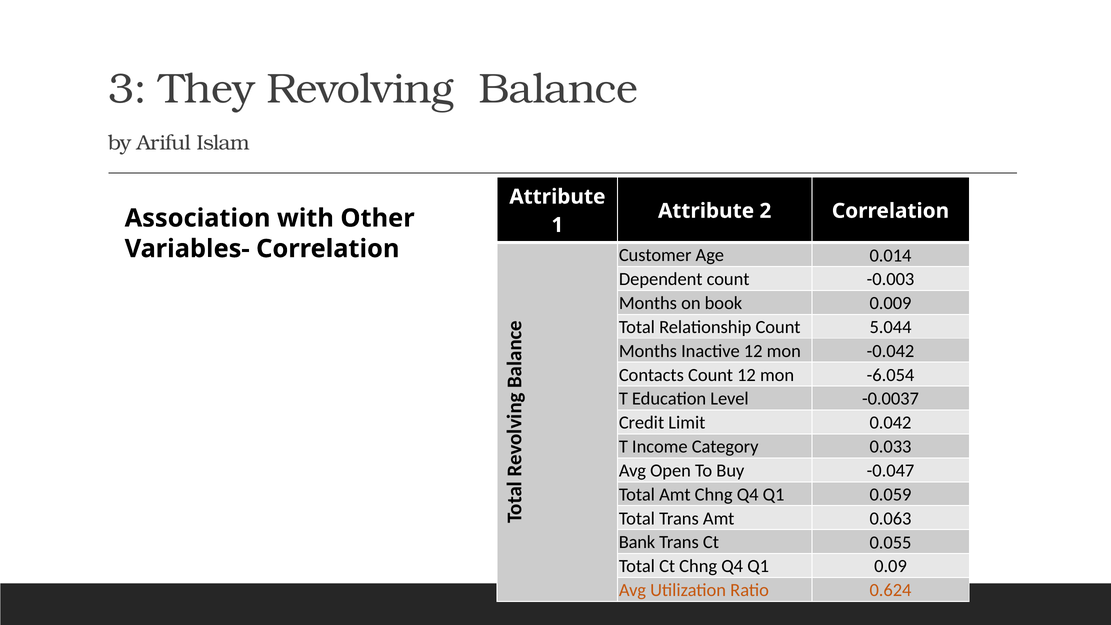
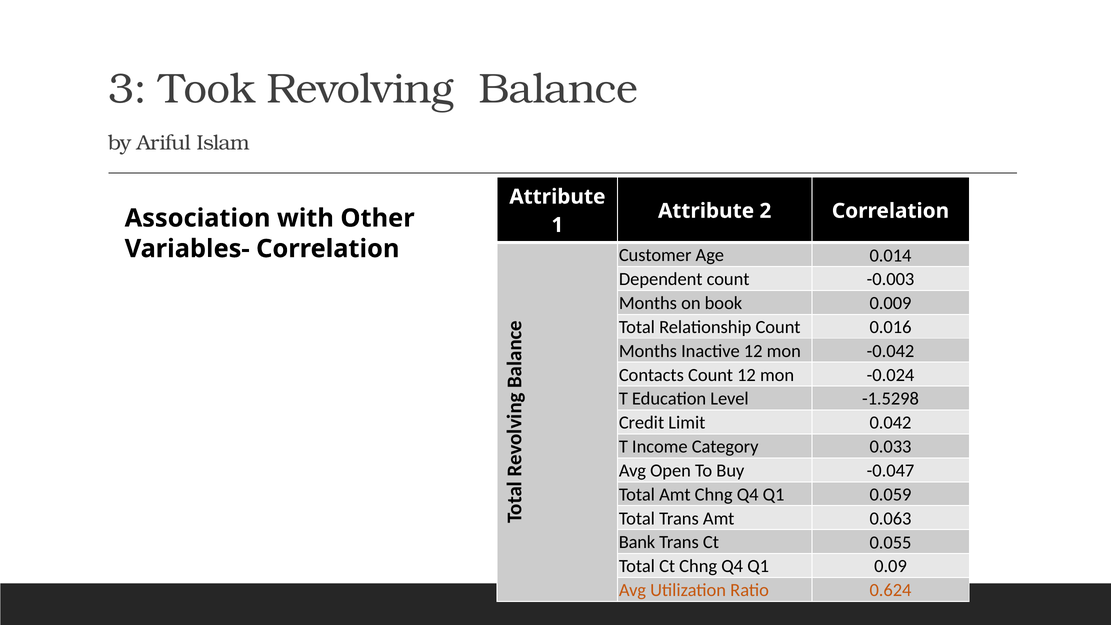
They: They -> Took (207, 89)
5.044: 5.044 -> 0.016 (891, 327)
-6.054: -6.054 -> -0.024 (891, 375)
-0.0037: -0.0037 -> -1.5298 (890, 399)
